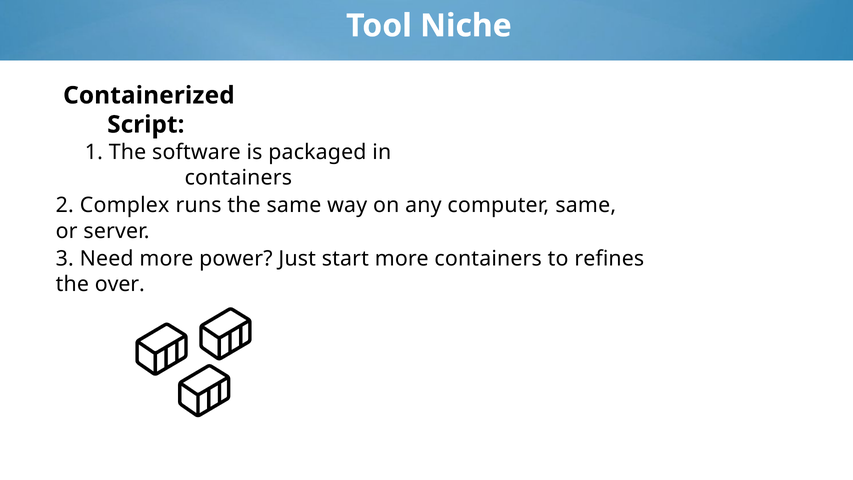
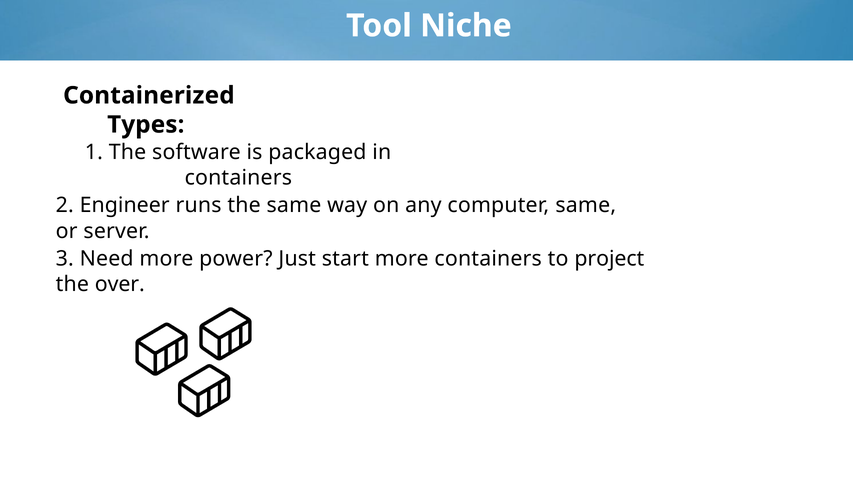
Script: Script -> Types (146, 125)
Complex: Complex -> Engineer (125, 205)
refines: refines -> project (609, 259)
